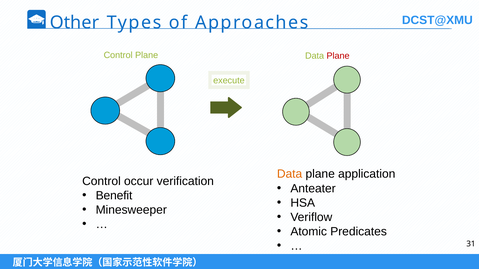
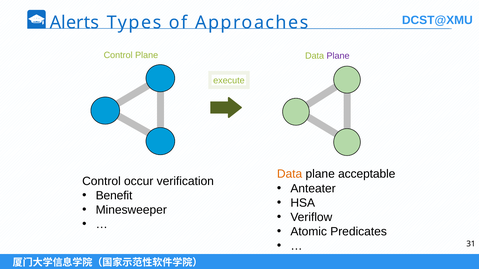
Other: Other -> Alerts (74, 23)
Plane colour: red -> purple (338, 56)
application: application -> acceptable (367, 174)
